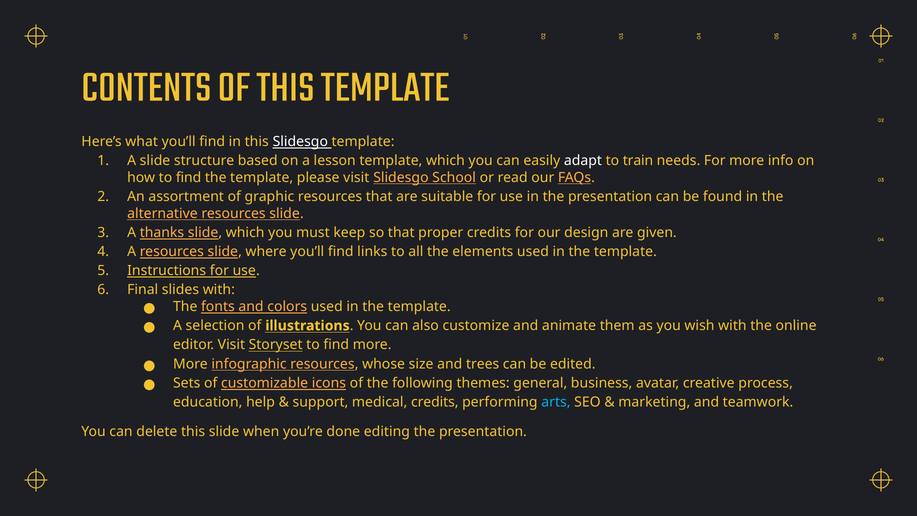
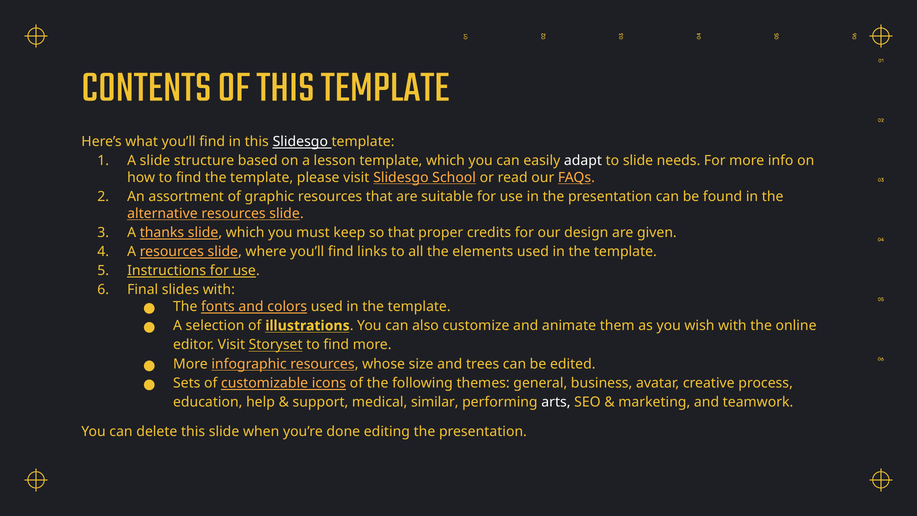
to train: train -> slide (638, 161)
medical credits: credits -> similar (435, 402)
arts colour: light blue -> white (556, 402)
